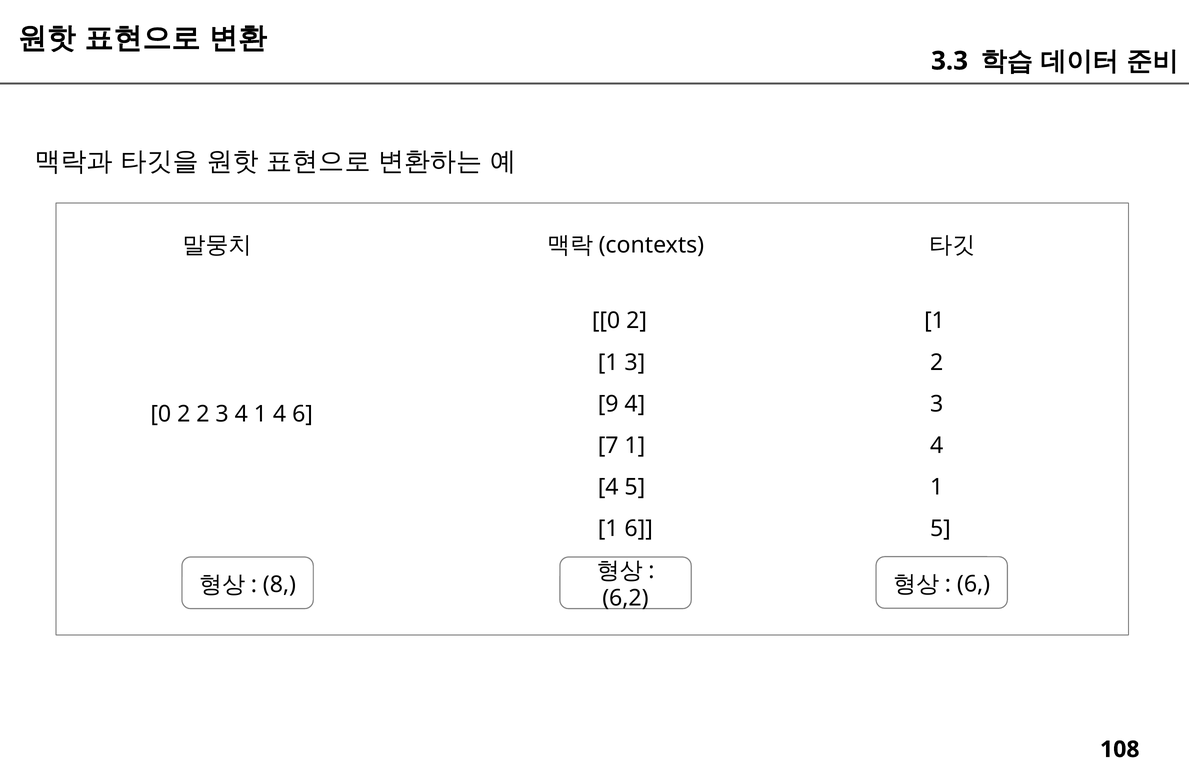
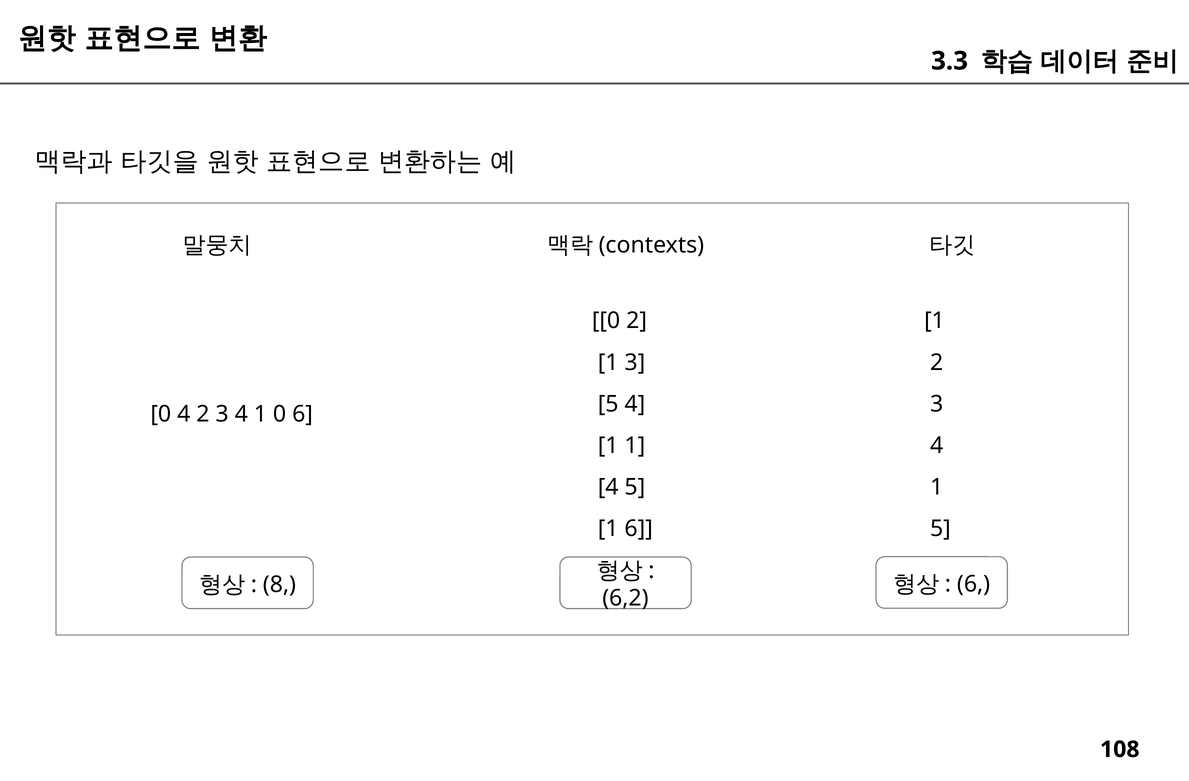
9: 9 -> 5 (608, 404)
2: 2 -> 4 (184, 414)
4 1 4: 4 -> 0 (280, 414)
7: 7 -> 1 (608, 446)
